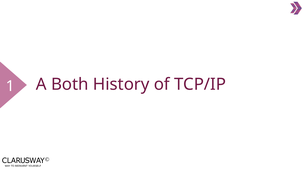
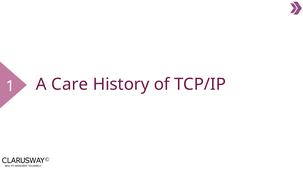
Both: Both -> Care (70, 85)
